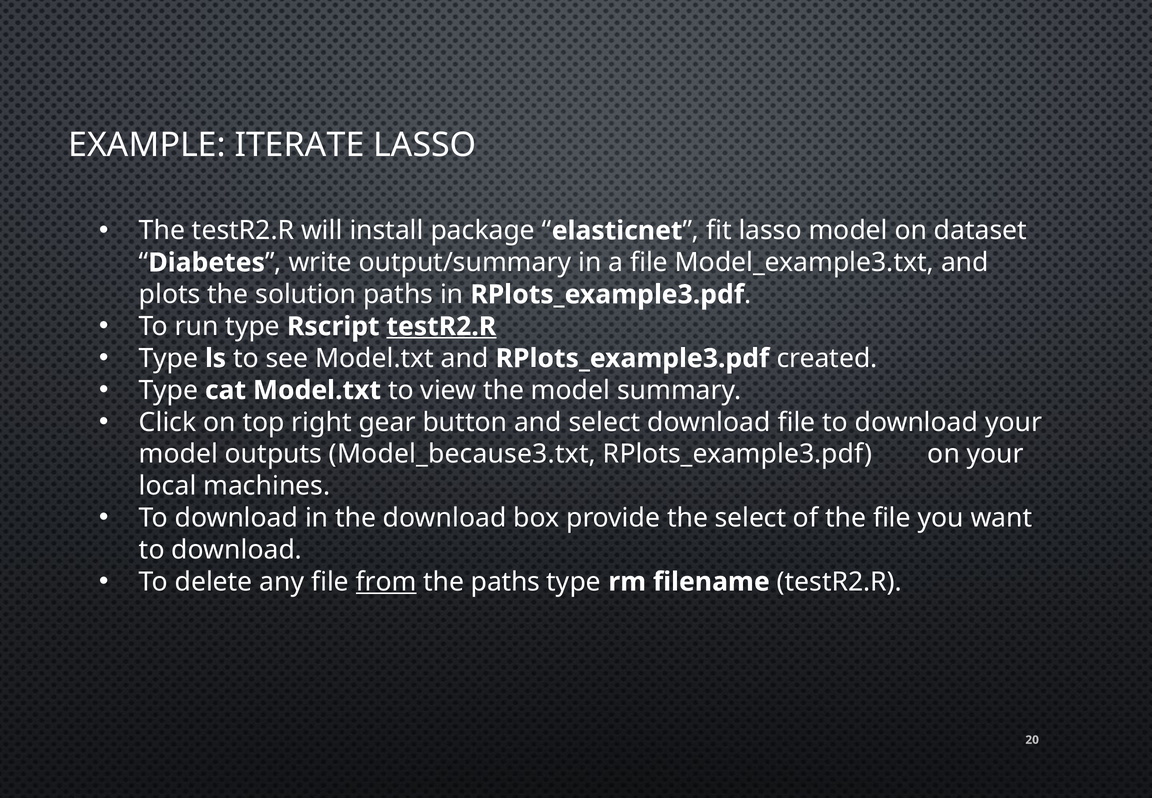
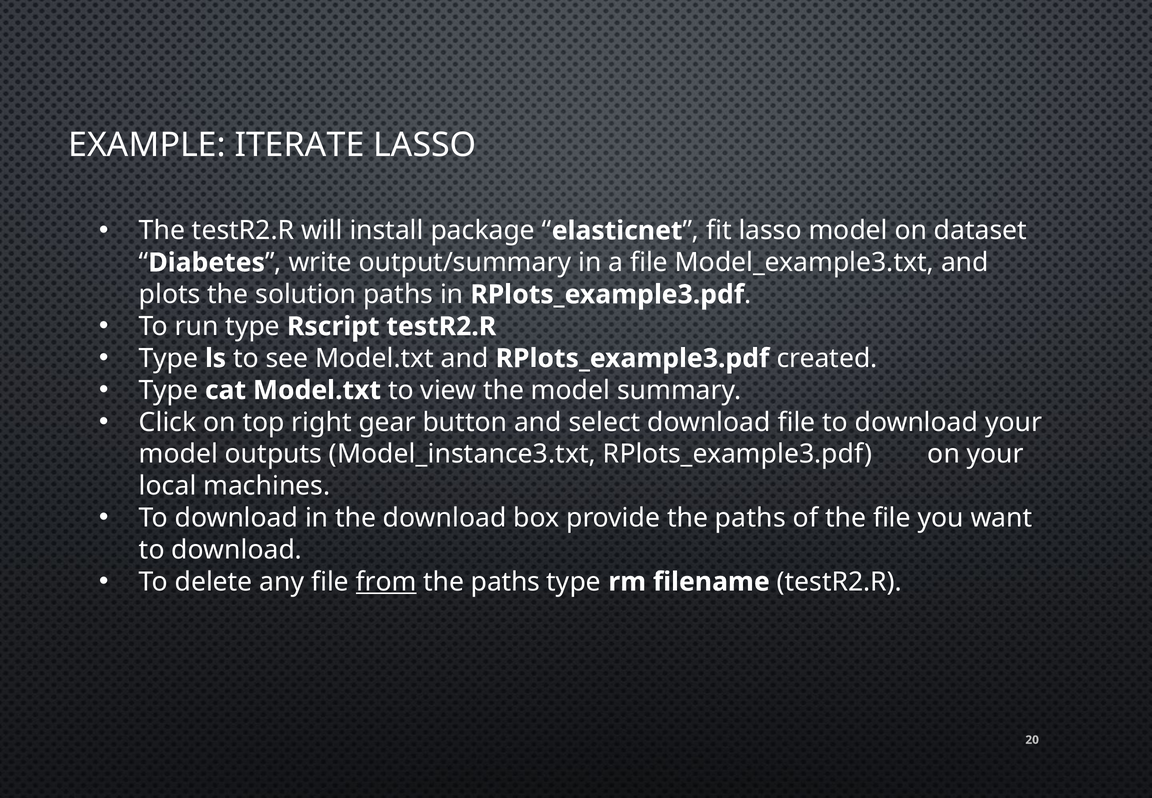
testR2.R underline: present -> none (441, 326)
Model_because3.txt: Model_because3.txt -> Model_instance3.txt (463, 454)
provide the select: select -> paths (750, 518)
